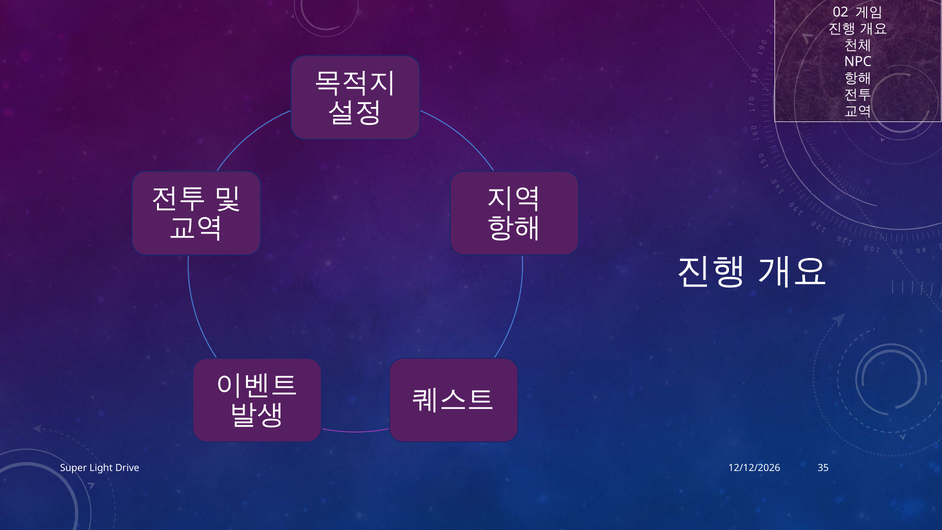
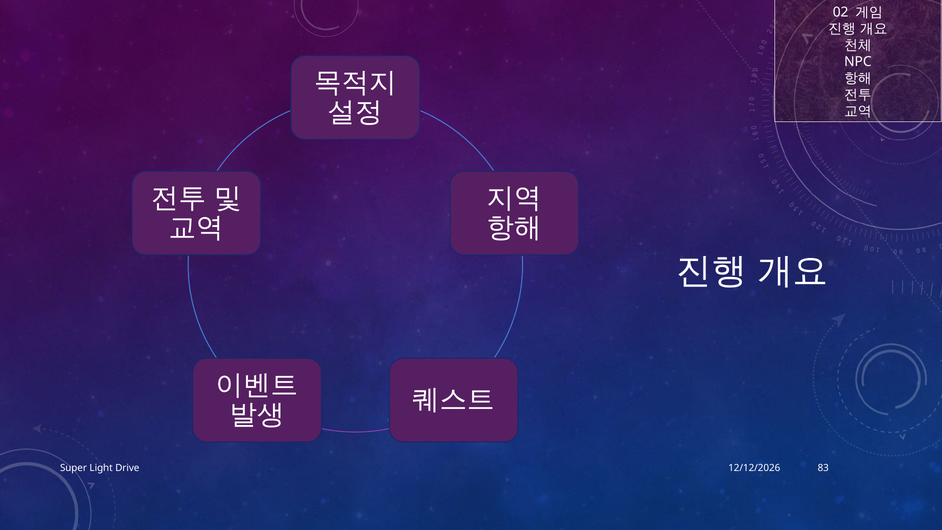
35: 35 -> 83 (823, 468)
